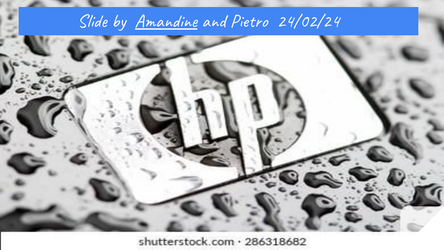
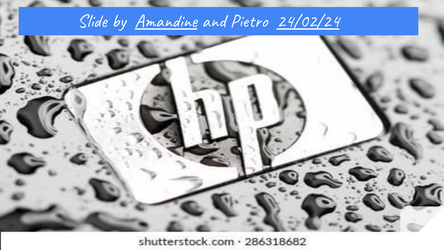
24/02/24 underline: none -> present (308, 21)
